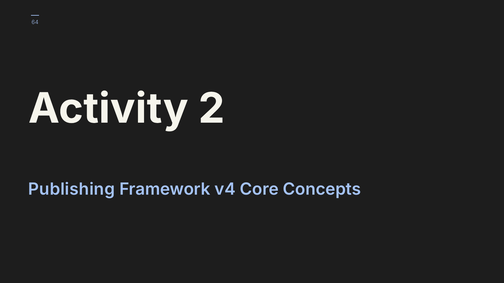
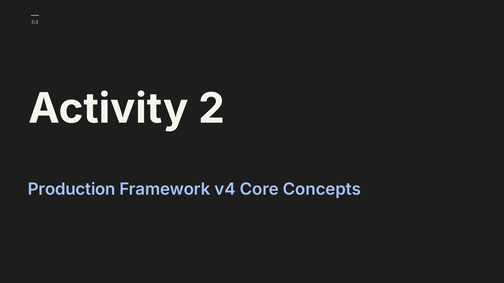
Publishing: Publishing -> Production (72, 190)
